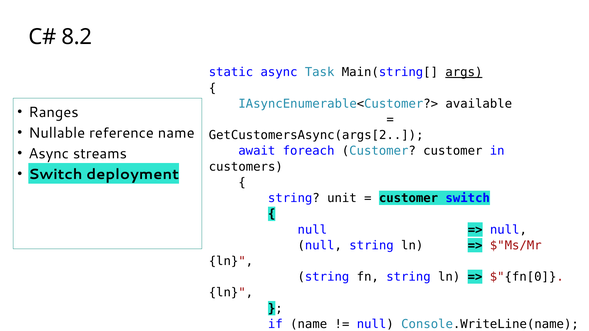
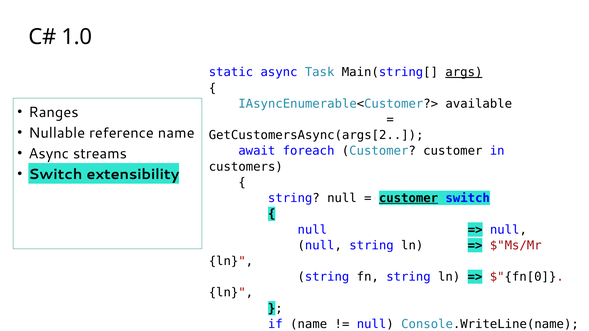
8.2: 8.2 -> 1.0 (77, 37)
deployment: deployment -> extensibility (133, 174)
string unit: unit -> null (342, 198)
customer underline: none -> present (409, 198)
